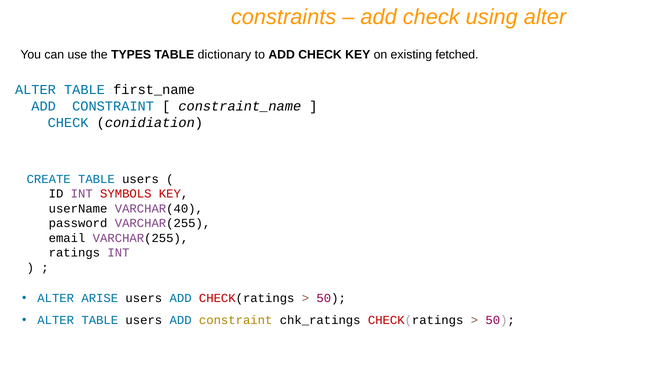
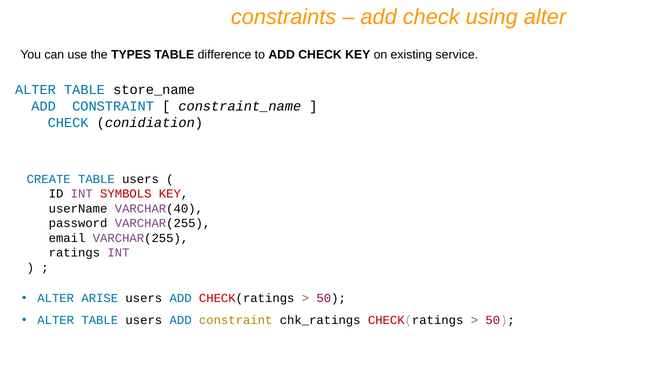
dictionary: dictionary -> difference (224, 54)
fetched: fetched -> service (457, 54)
first_name: first_name -> store_name (154, 90)
